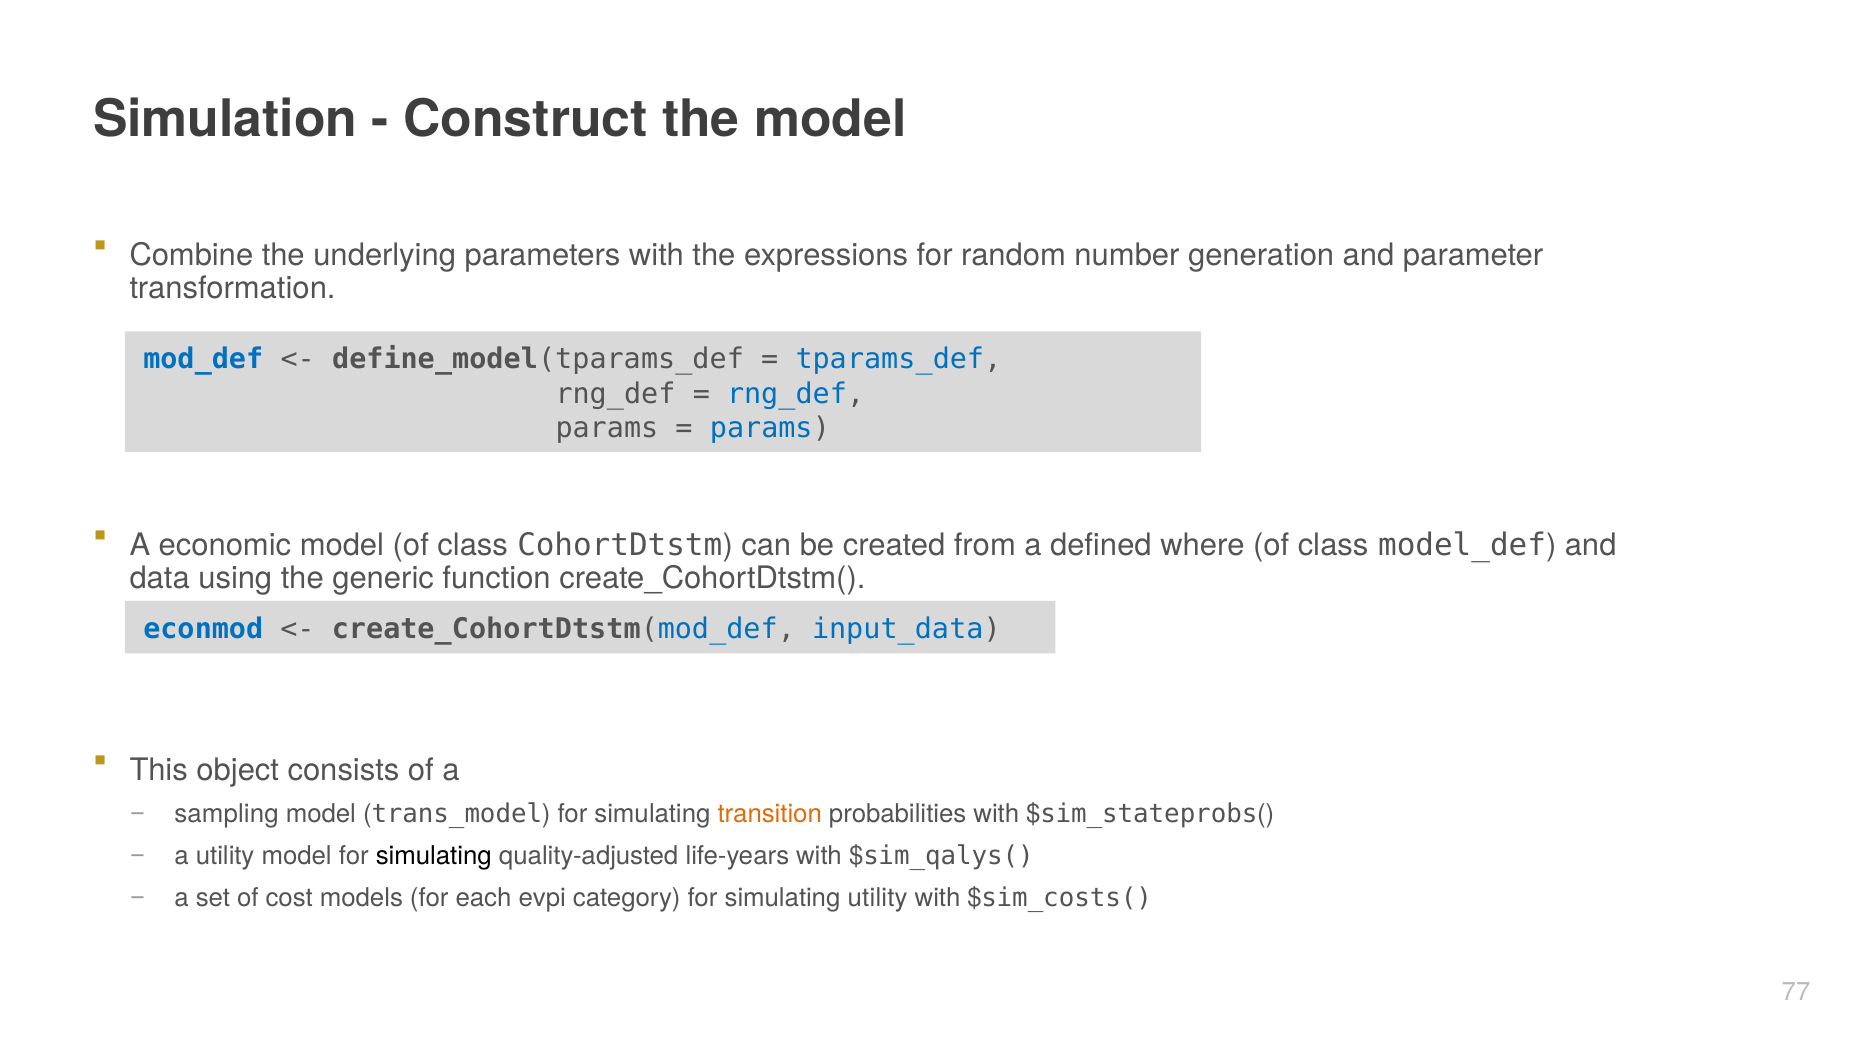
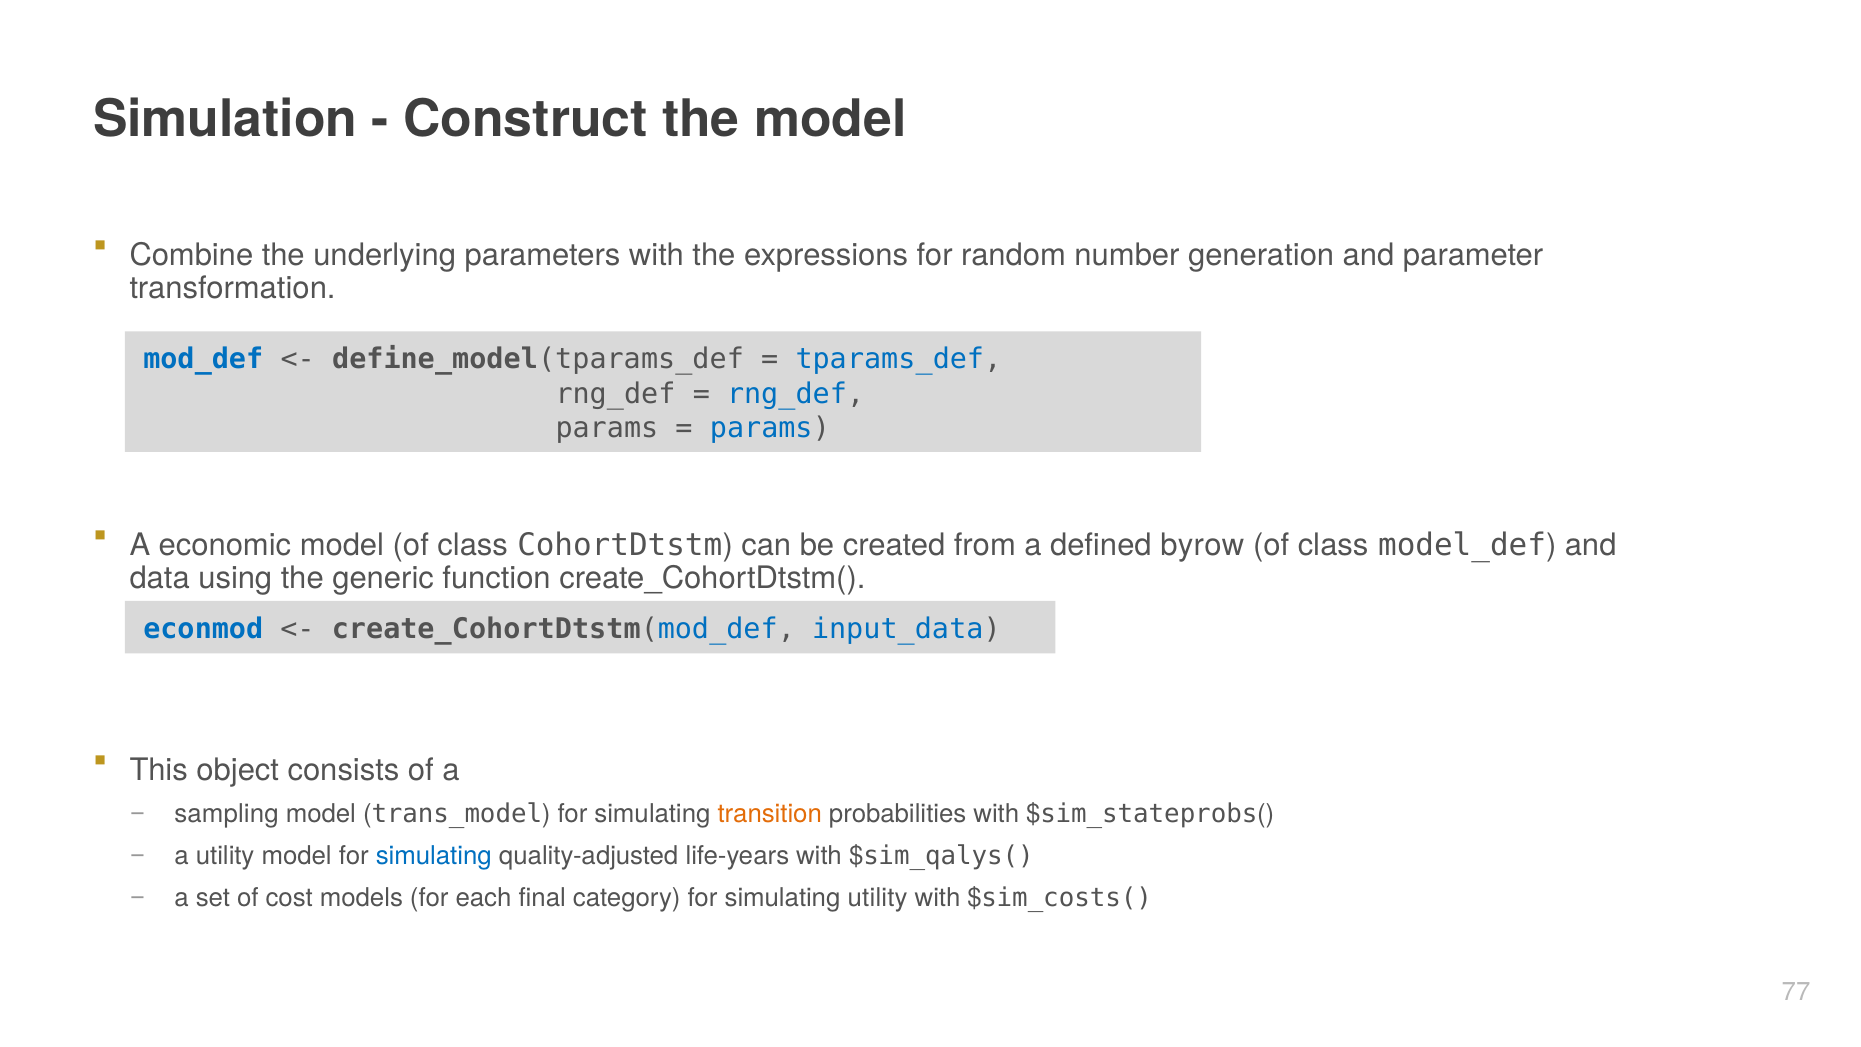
where: where -> byrow (1202, 545)
simulating colour: black -> blue (434, 856)
evpi: evpi -> final (542, 898)
